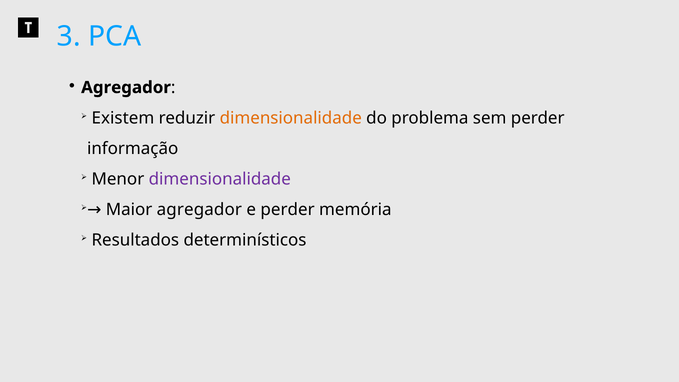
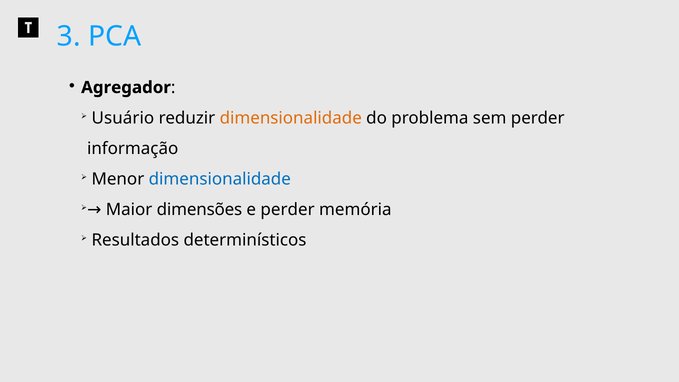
Existem: Existem -> Usuário (123, 118)
dimensionalidade colour: purple -> blue (220, 179)
Maior agregador: agregador -> dimensões (199, 210)
